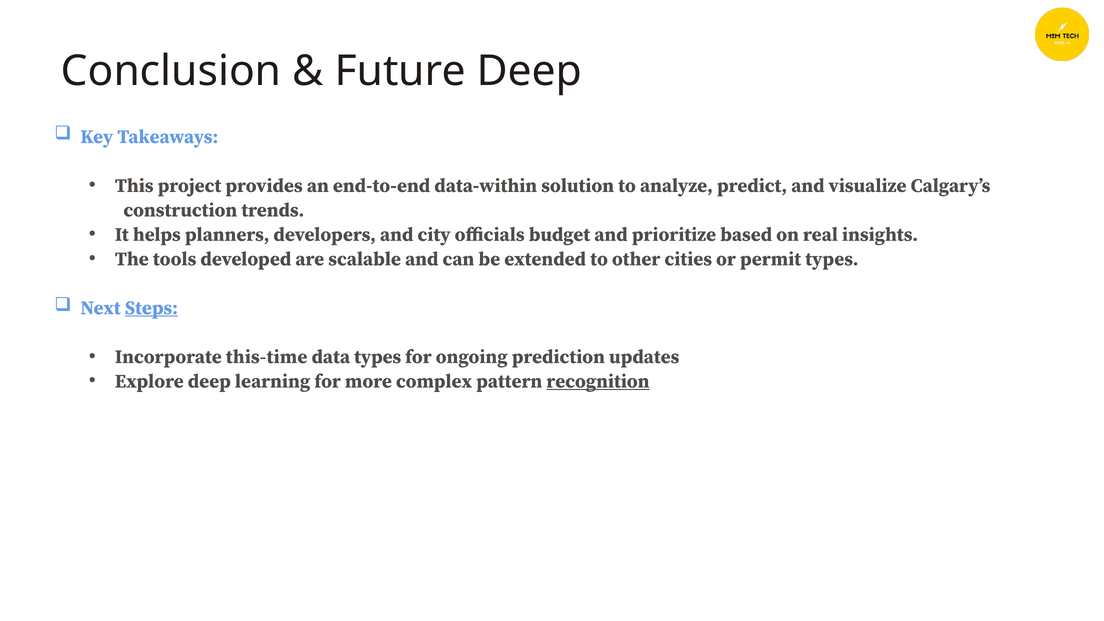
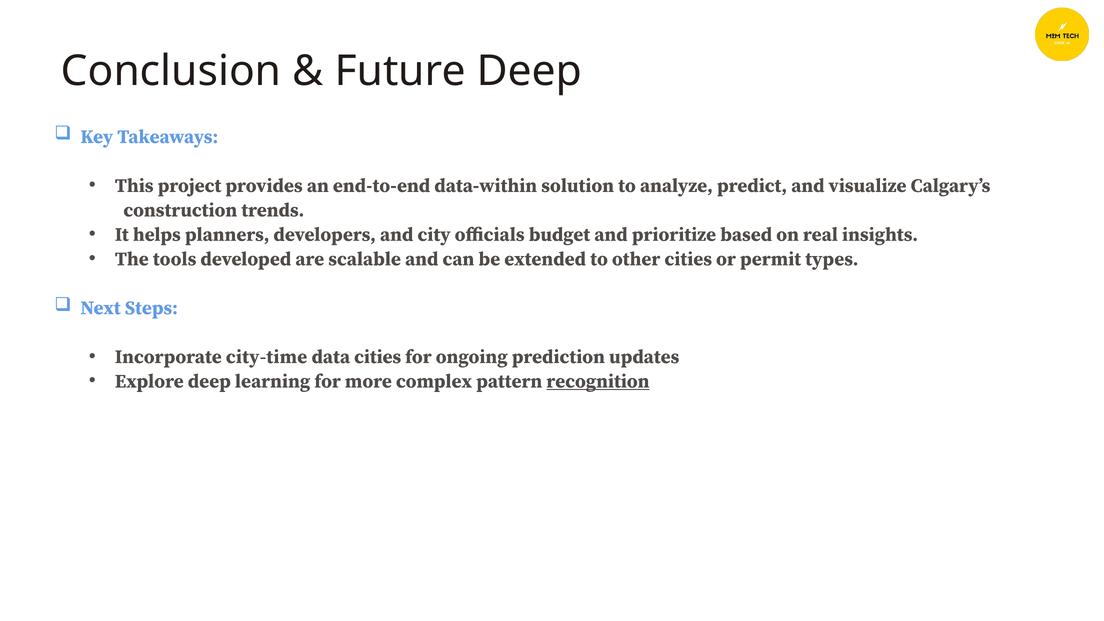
Steps underline: present -> none (151, 308)
this-time: this-time -> city-time (267, 357)
data types: types -> cities (378, 357)
